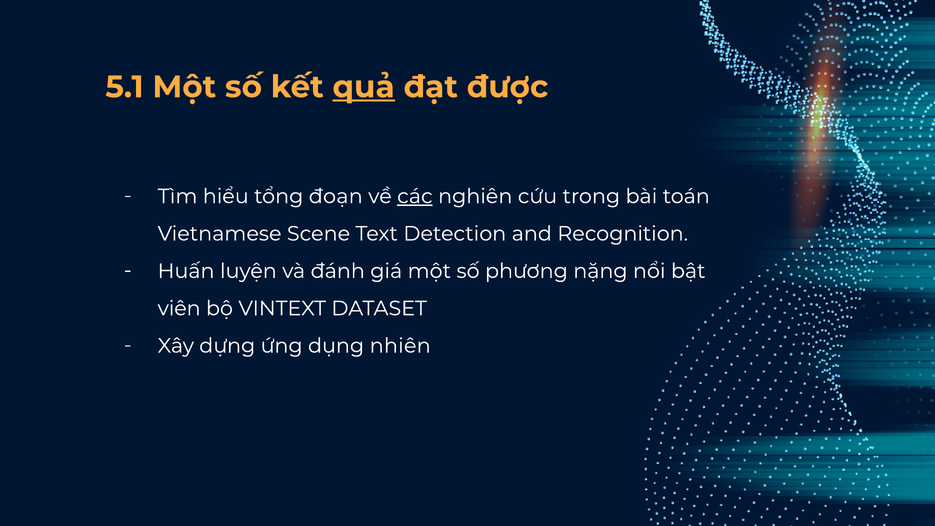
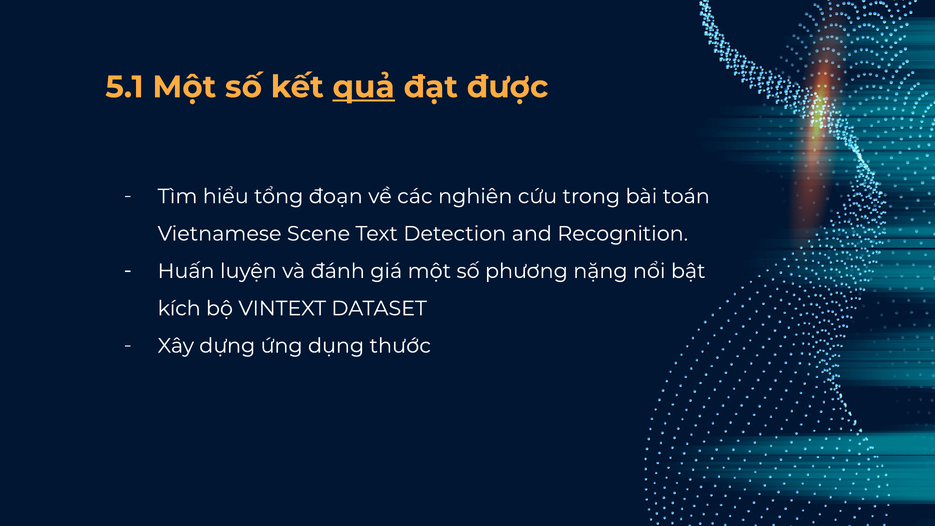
các underline: present -> none (415, 196)
viên: viên -> kích (179, 308)
nhiên: nhiên -> thước (400, 346)
